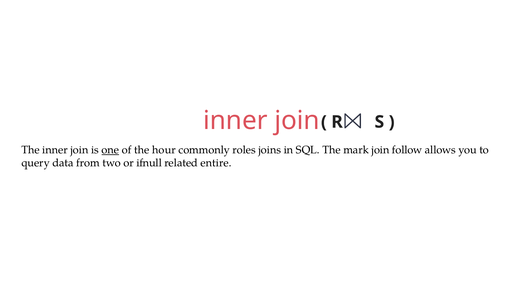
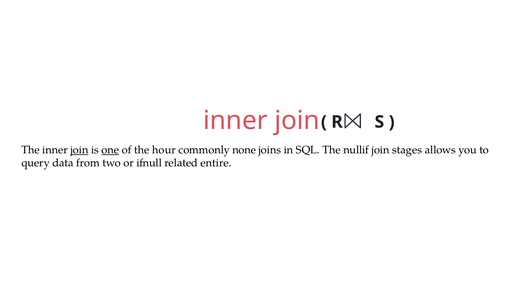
join underline: none -> present (79, 150)
roles: roles -> none (244, 150)
mark: mark -> nullif (356, 150)
follow: follow -> stages (407, 150)
